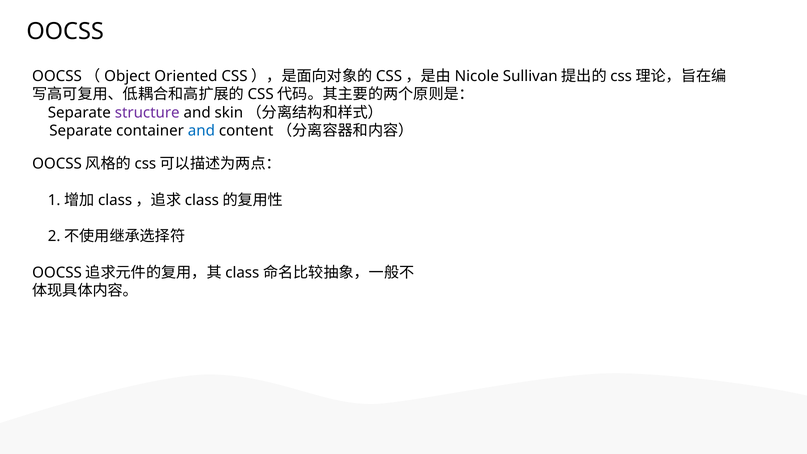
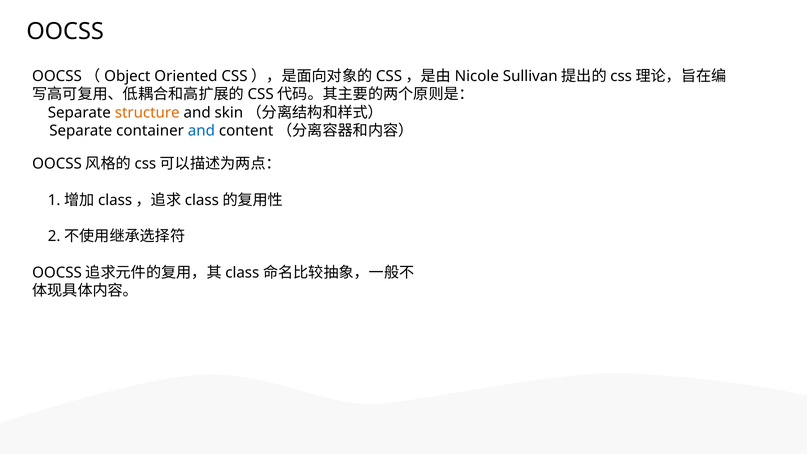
structure colour: purple -> orange (147, 113)
